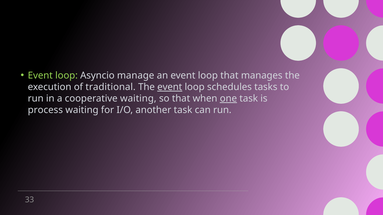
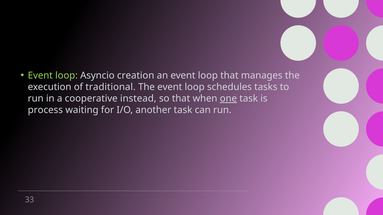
manage: manage -> creation (136, 76)
event underline: present -> none (170, 87)
cooperative waiting: waiting -> instead (138, 99)
